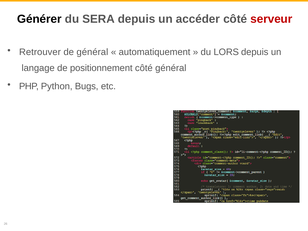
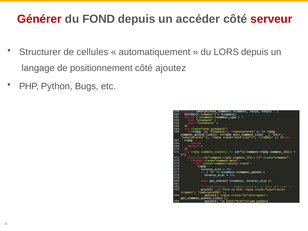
Générer colour: black -> red (39, 19)
SERA: SERA -> FOND (99, 19)
Retrouver: Retrouver -> Structurer (40, 52)
de général: général -> cellules (92, 52)
côté général: général -> ajoutez (171, 68)
